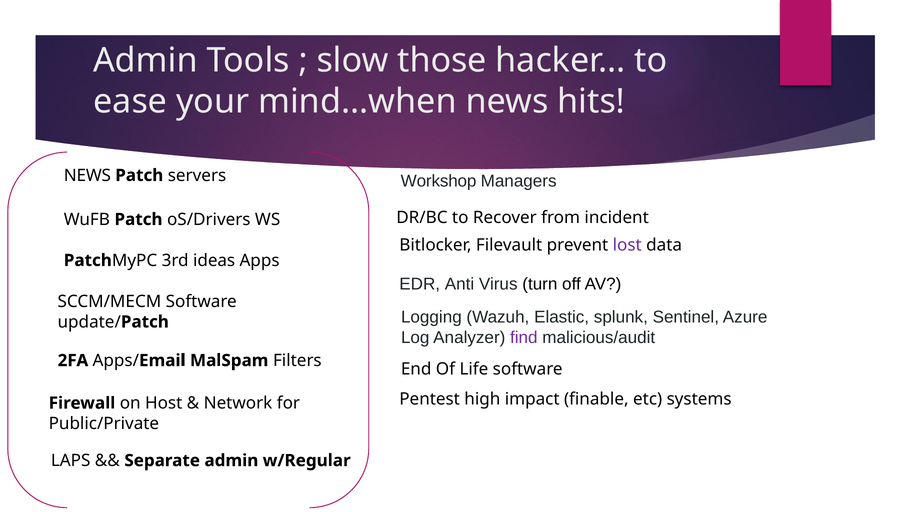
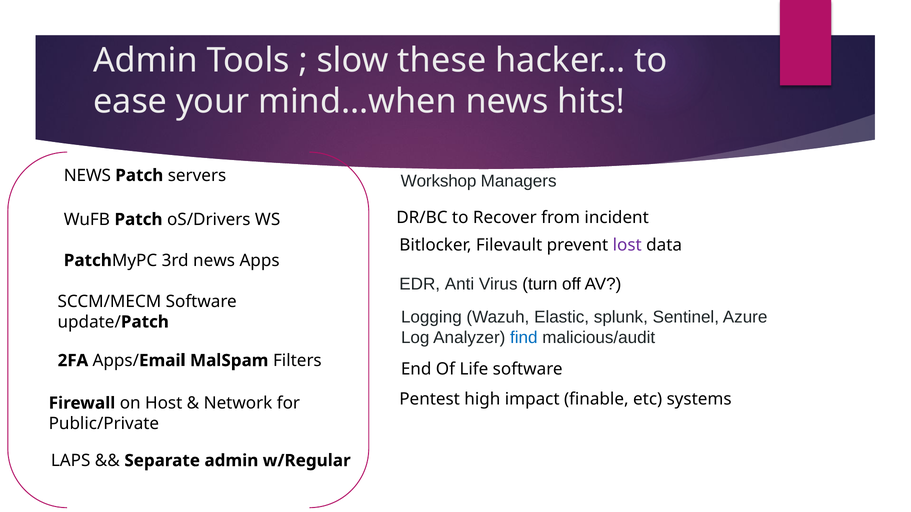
those: those -> these (442, 61)
3rd ideas: ideas -> news (214, 261)
find colour: purple -> blue (524, 338)
